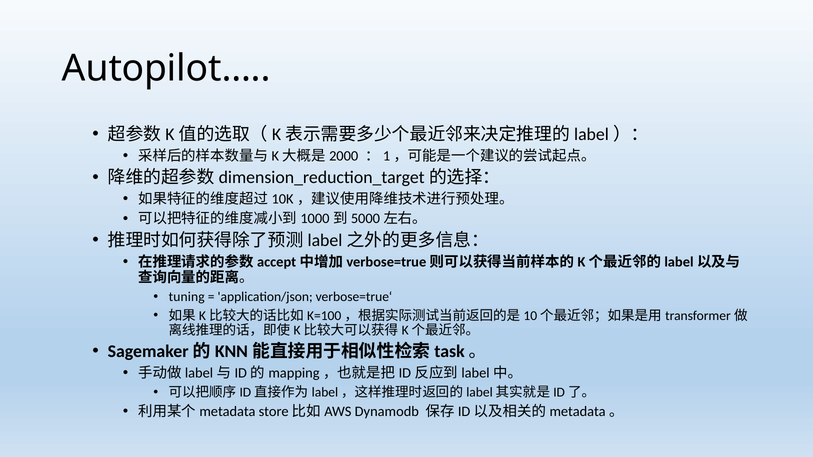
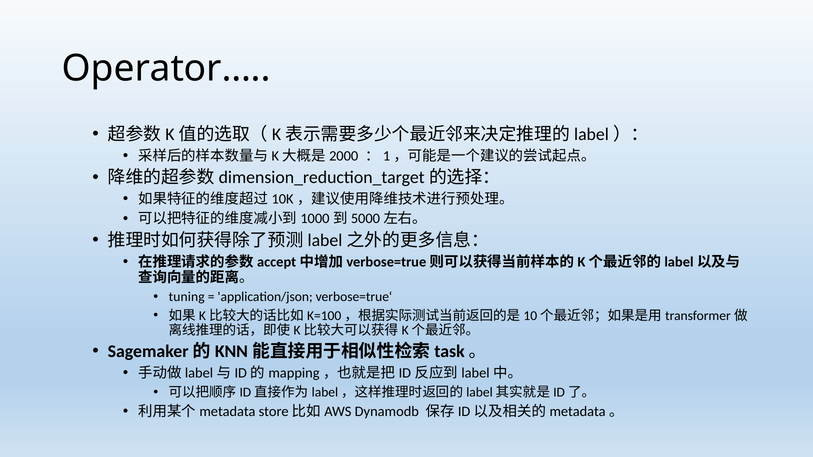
Autopilot…: Autopilot… -> Operator… (166, 68)
